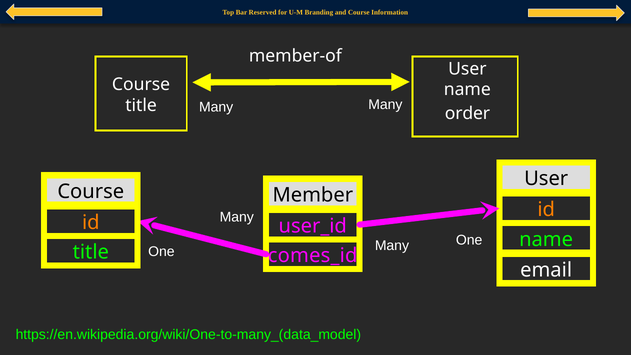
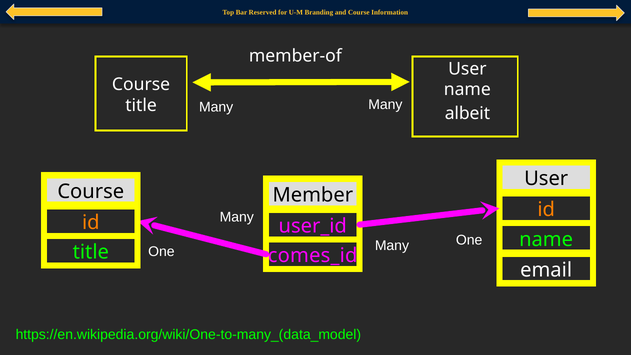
order: order -> albeit (467, 113)
